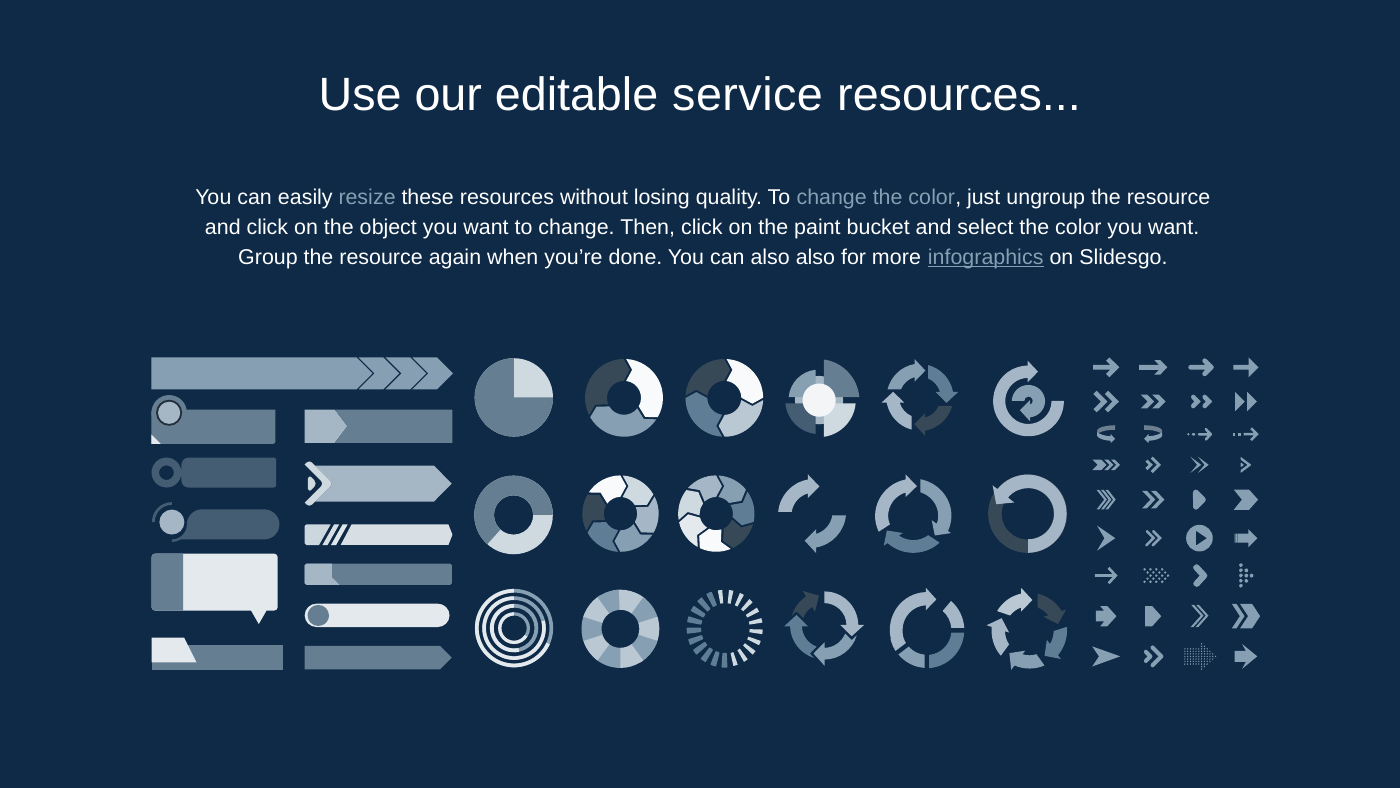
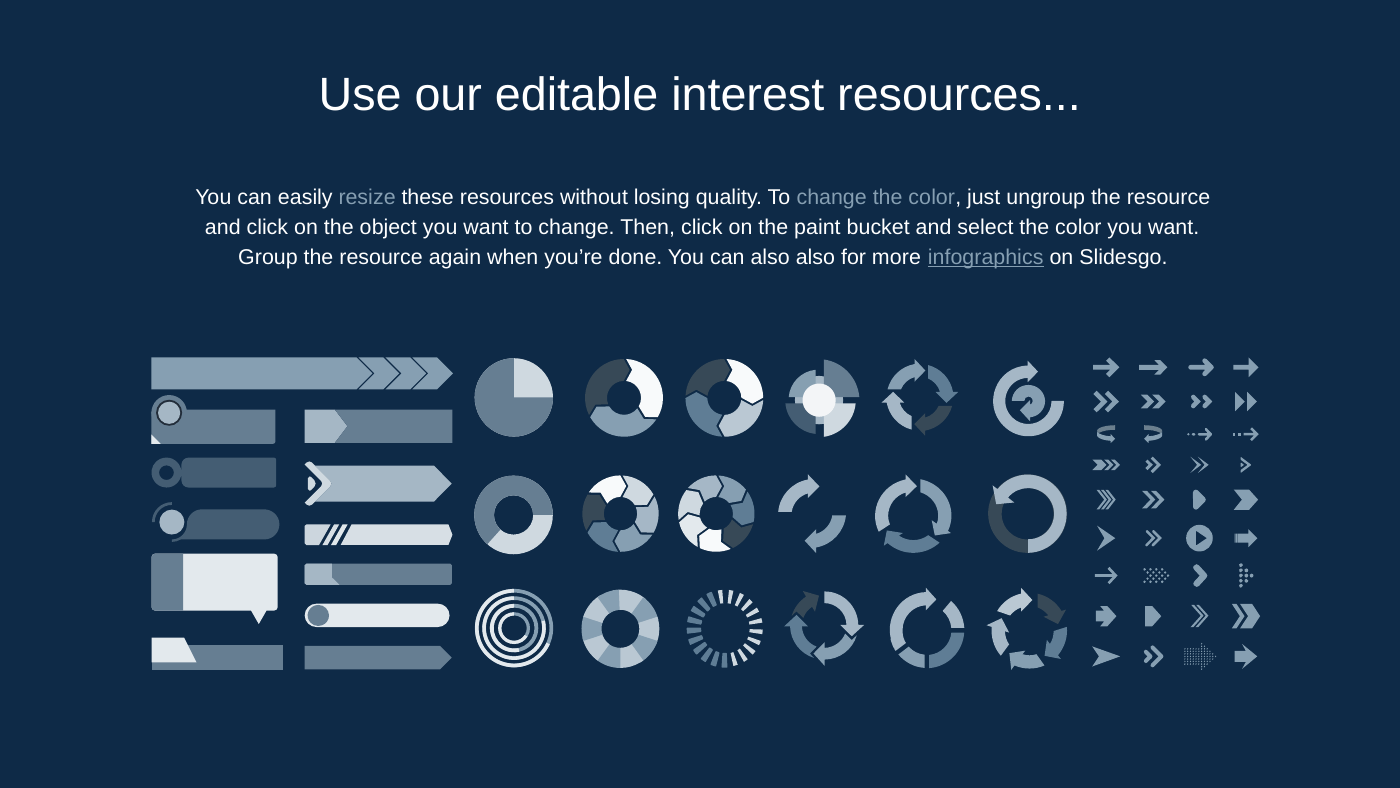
service: service -> interest (748, 95)
